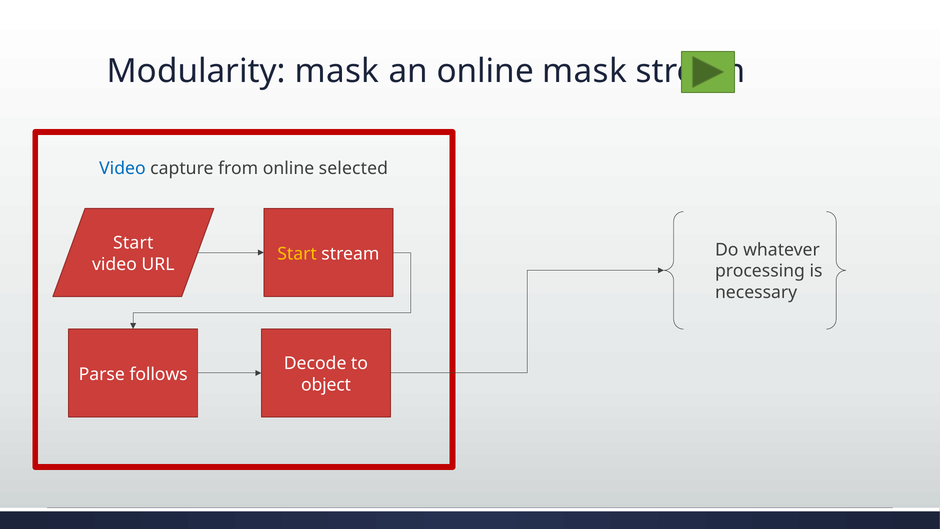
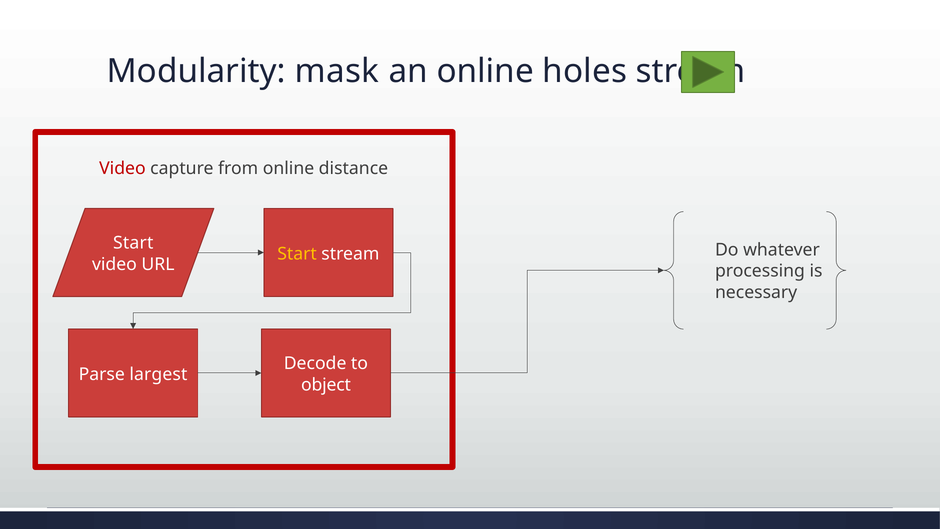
online mask: mask -> holes (585, 71)
Video colour: blue -> red (122, 168)
selected: selected -> distance (353, 168)
follows: follows -> largest (158, 374)
